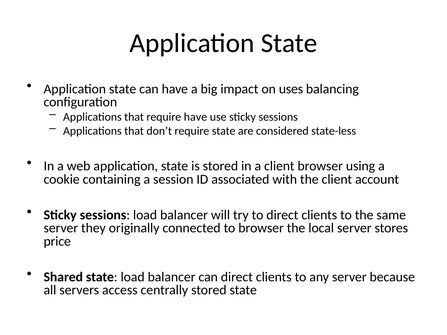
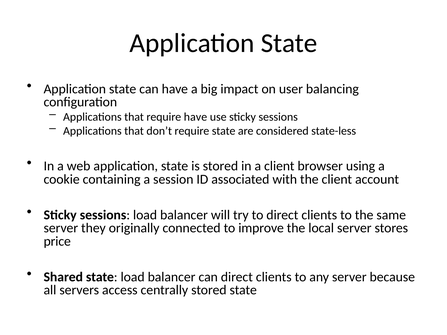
uses: uses -> user (291, 89)
to browser: browser -> improve (261, 228)
